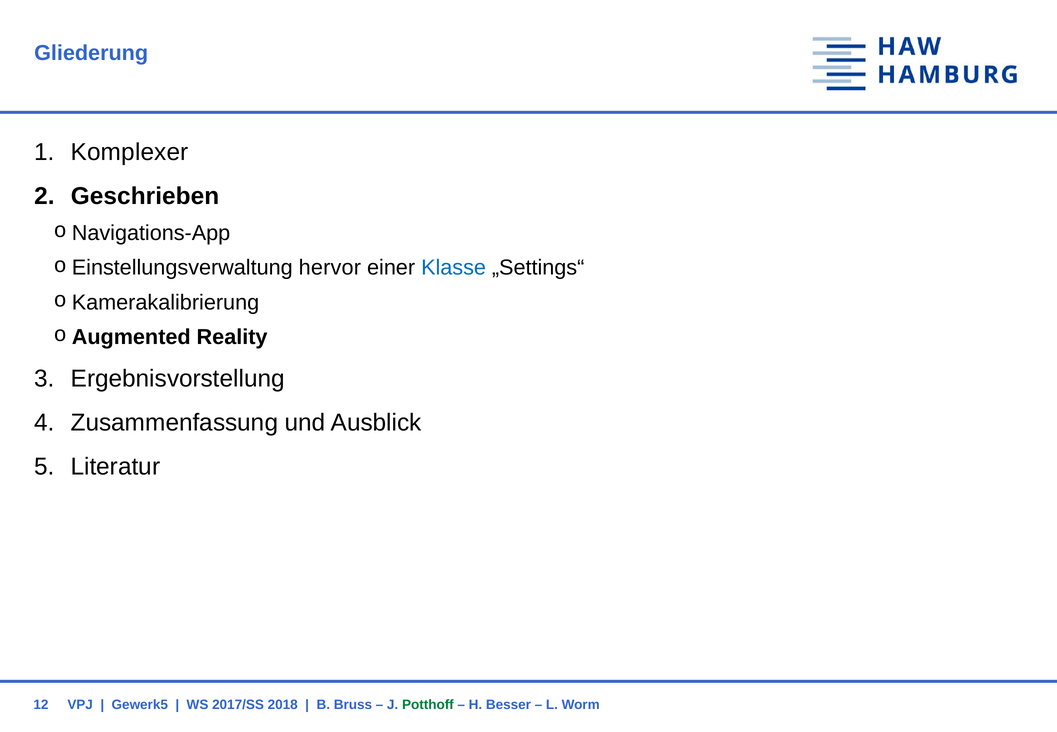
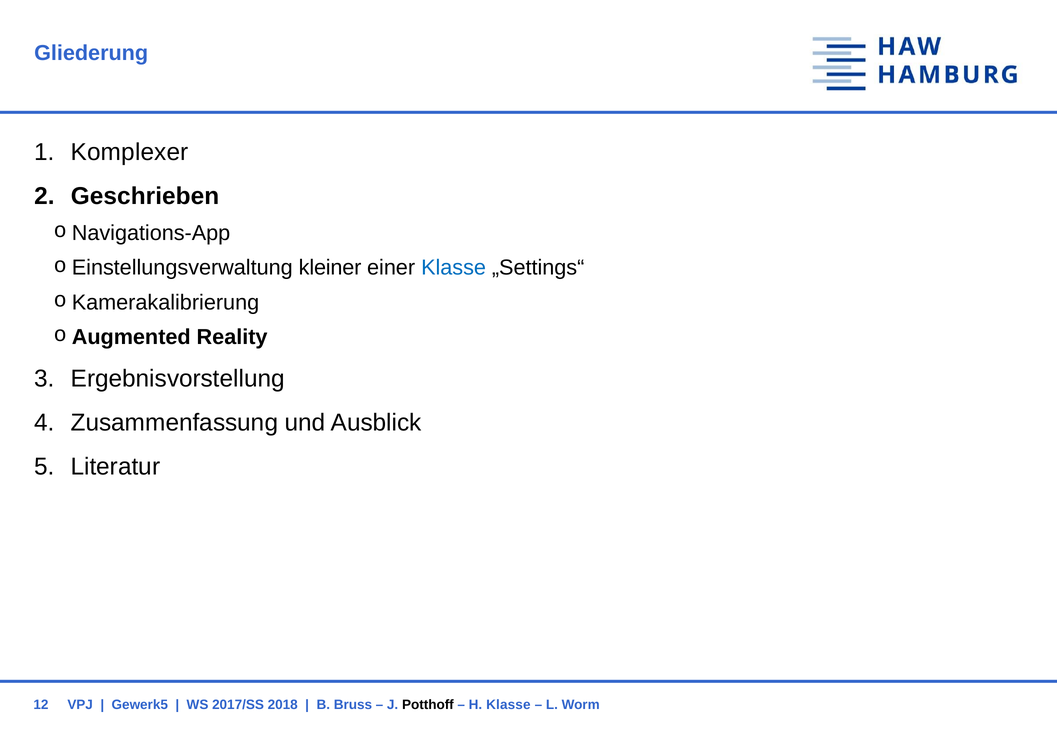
hervor: hervor -> kleiner (330, 268)
Potthoff colour: green -> black (428, 704)
H Besser: Besser -> Klasse (508, 704)
